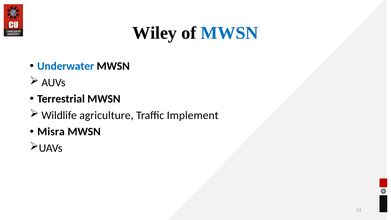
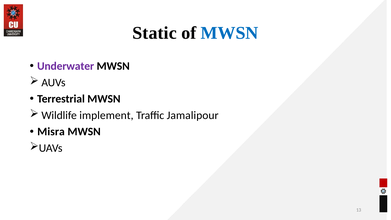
Wiley: Wiley -> Static (155, 33)
Underwater colour: blue -> purple (66, 66)
agriculture: agriculture -> implement (106, 115)
Implement: Implement -> Jamalipour (193, 115)
